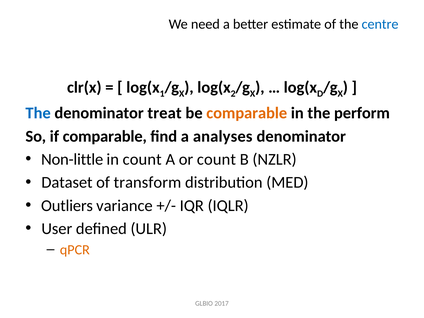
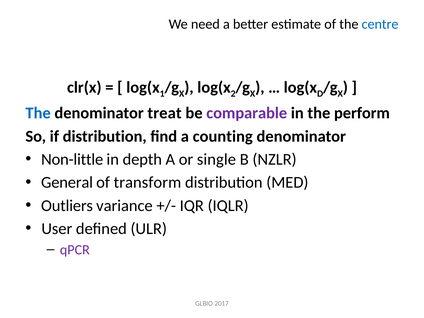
comparable colour: orange -> purple (247, 113)
if comparable: comparable -> distribution (105, 136)
analyses: analyses -> counting (223, 136)
in count: count -> depth (142, 159)
or count: count -> single (216, 159)
Dataset: Dataset -> General (67, 183)
qPCR colour: orange -> purple (75, 250)
